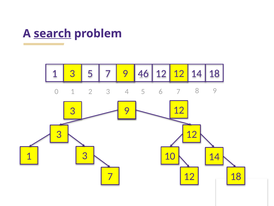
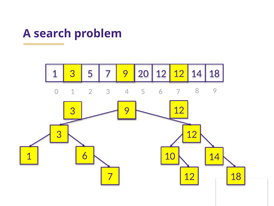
search underline: present -> none (52, 33)
46: 46 -> 20 (143, 73)
3: 3 -> 6 (85, 155)
